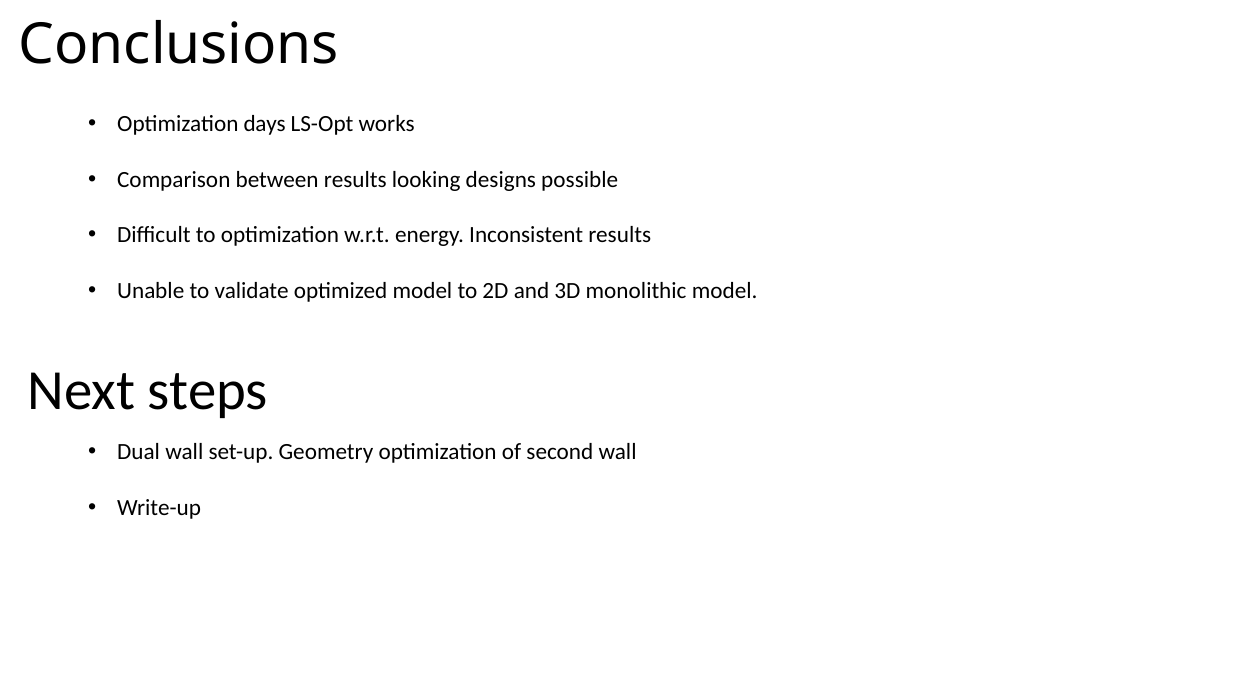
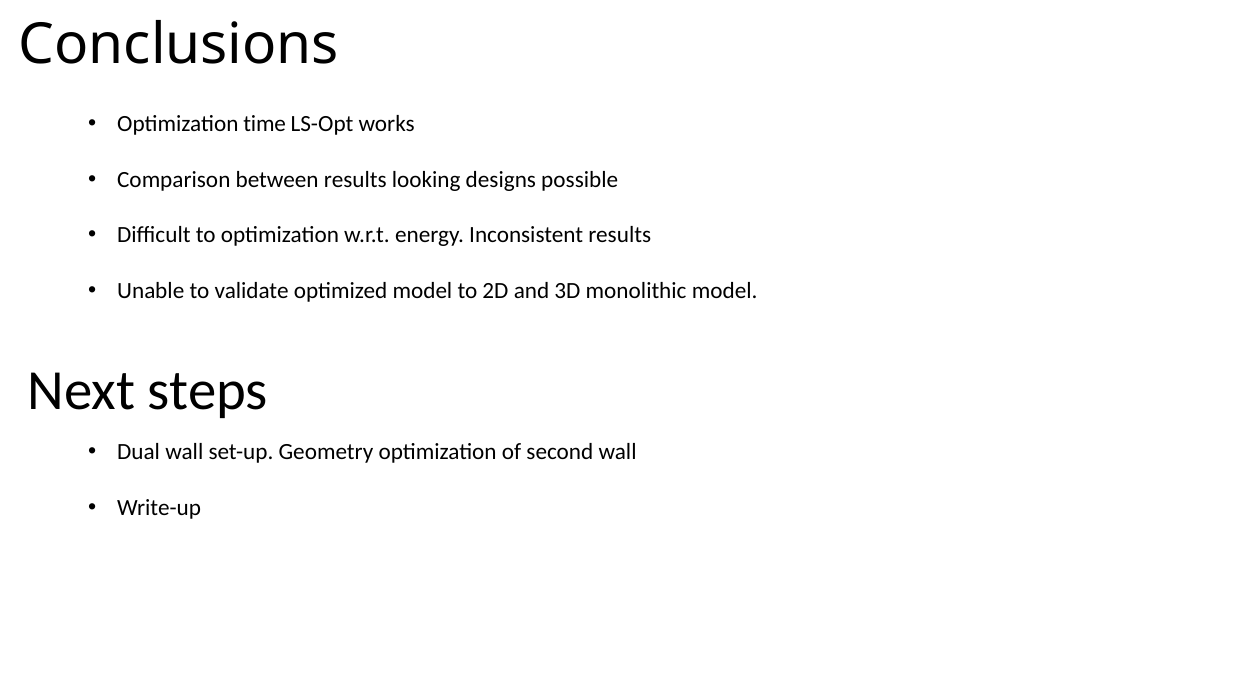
days: days -> time (265, 124)
